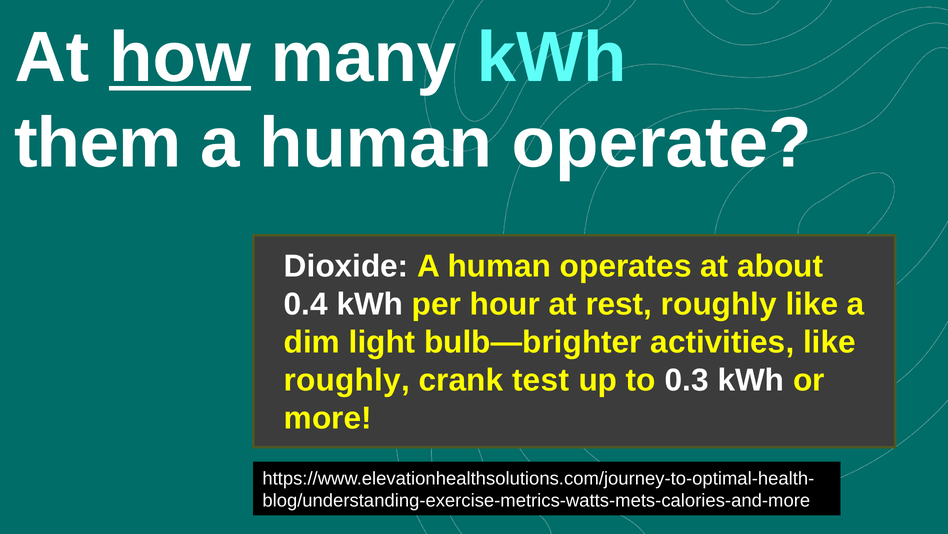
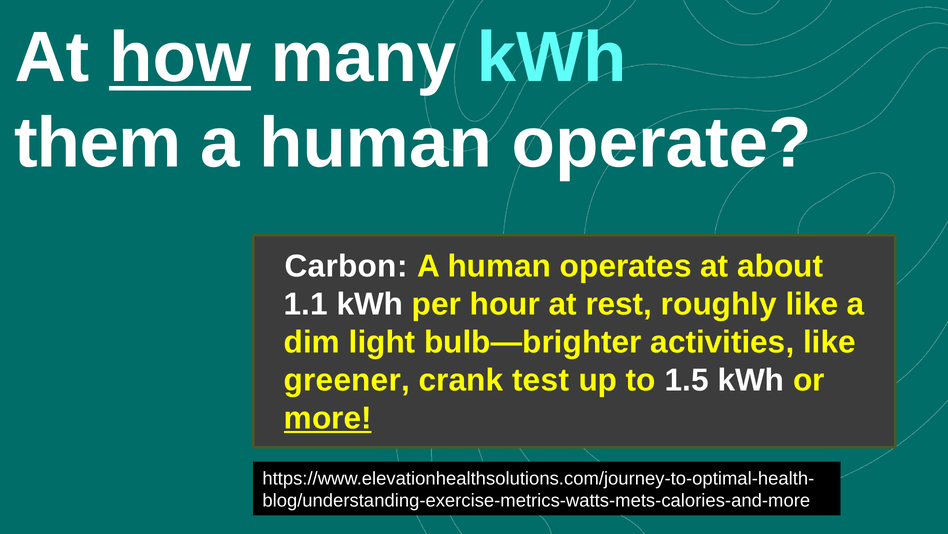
Dioxide: Dioxide -> Carbon (346, 266)
0.4: 0.4 -> 1.1 (306, 304)
roughly: roughly -> greener (347, 380)
0.3: 0.3 -> 1.5 (687, 380)
more underline: none -> present (328, 418)
